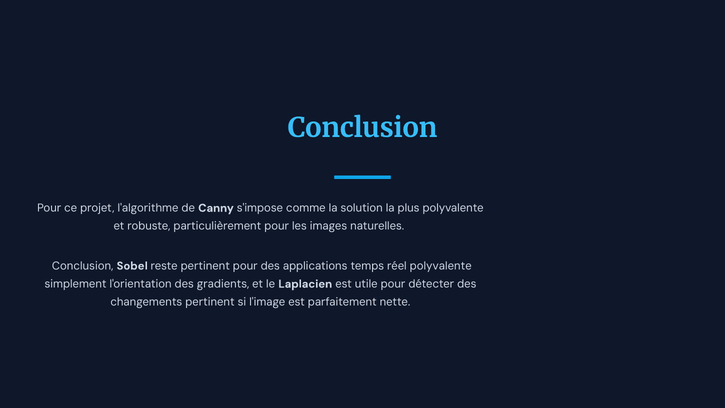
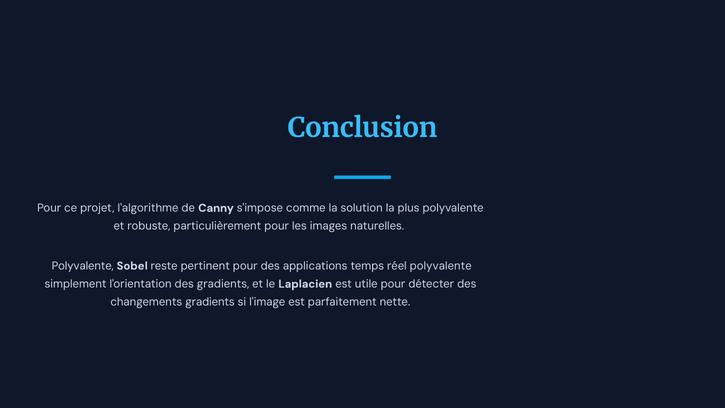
Conclusion: Conclusion -> Polyvalente (83, 266)
changements pertinent: pertinent -> gradients (210, 302)
